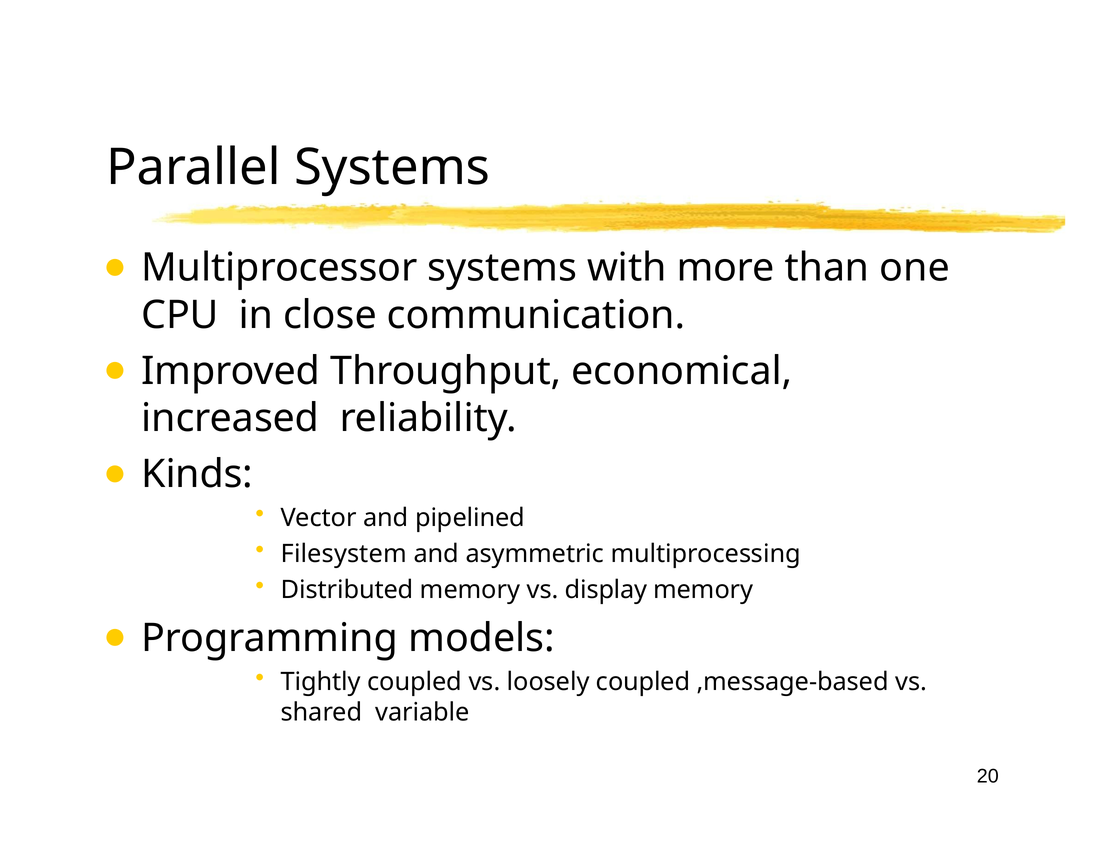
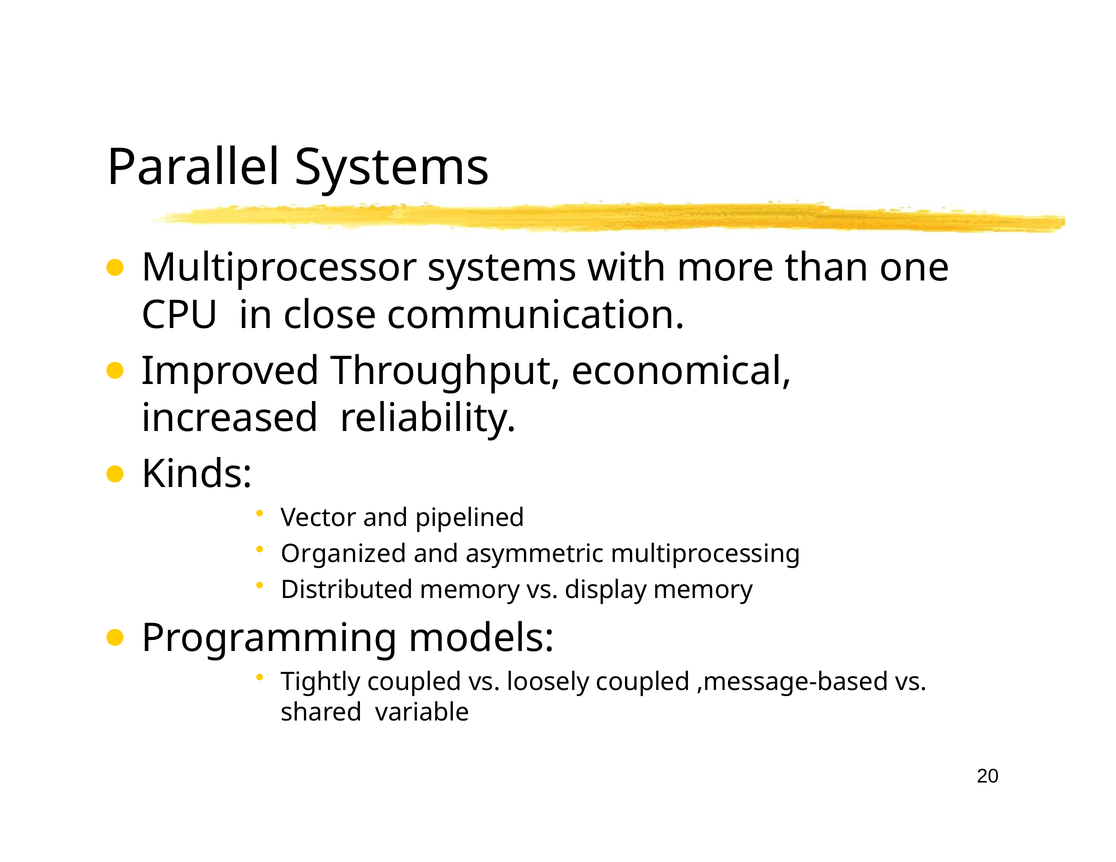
Filesystem: Filesystem -> Organized (344, 554)
